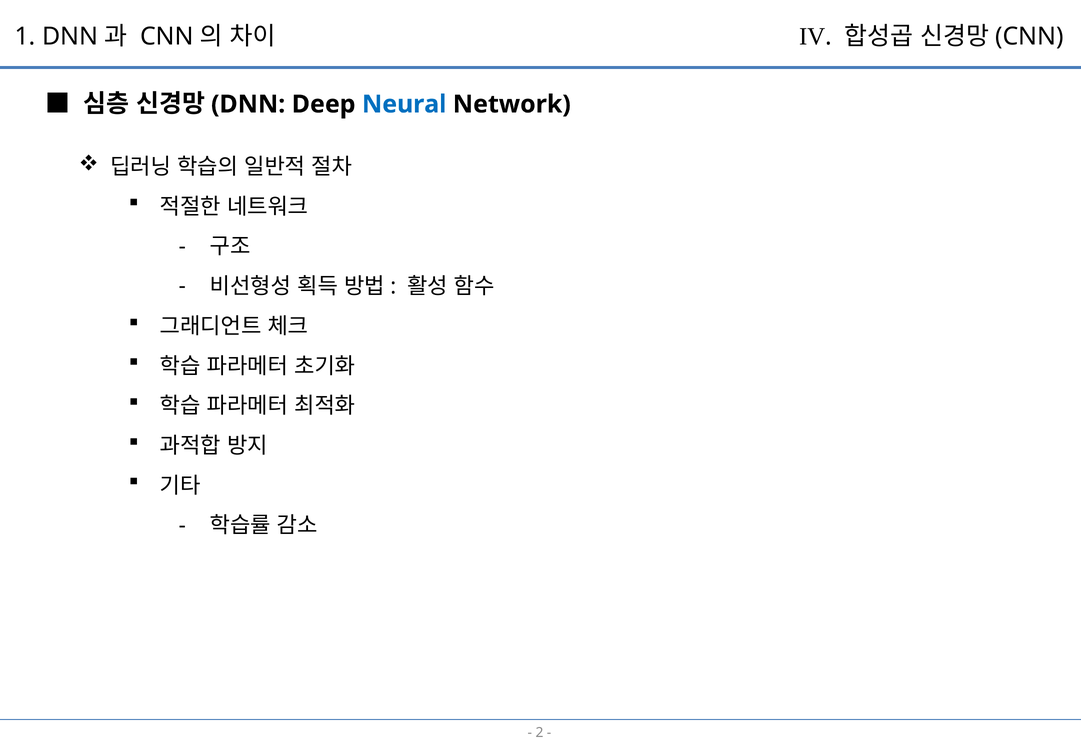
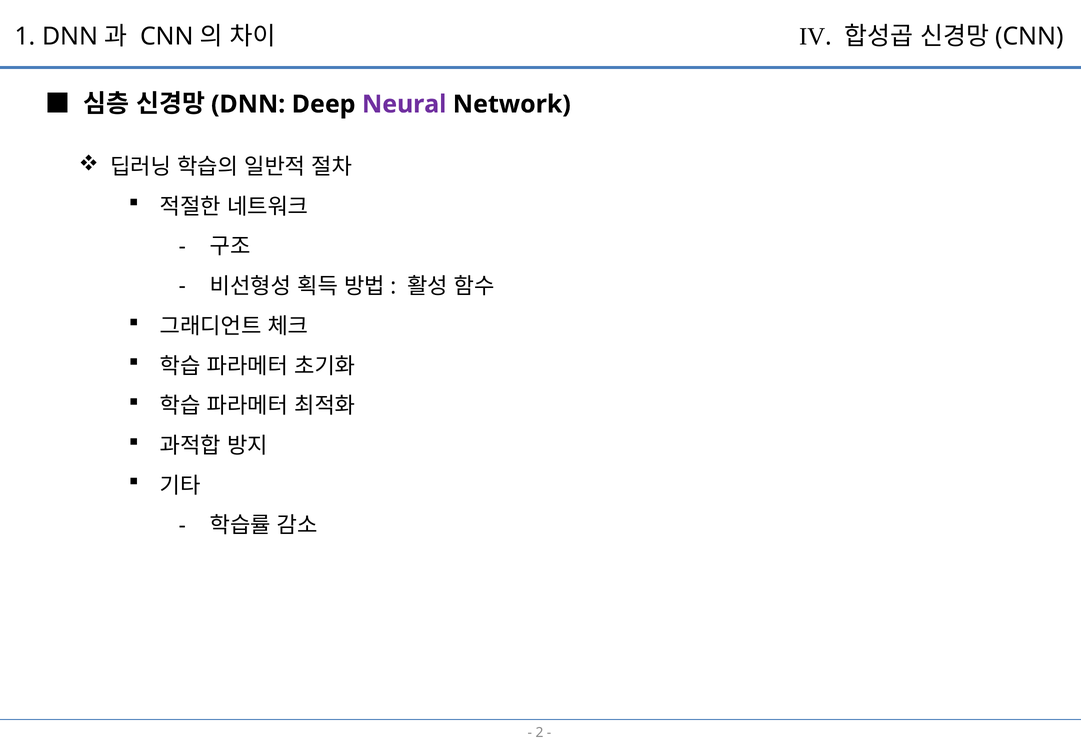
Neural colour: blue -> purple (404, 104)
